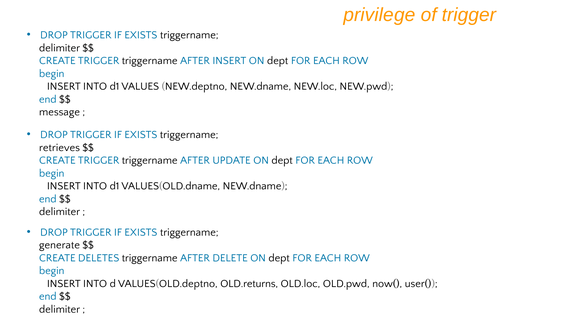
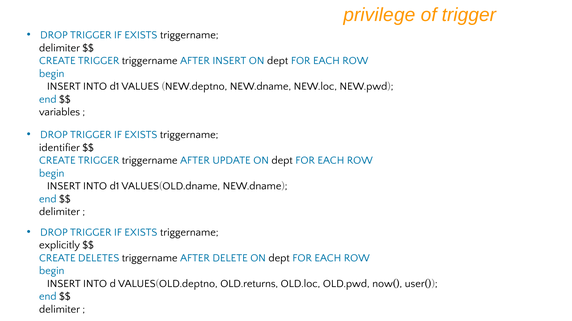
message: message -> variables (60, 112)
retrieves: retrieves -> identifier (60, 148)
generate: generate -> explicitly (60, 246)
